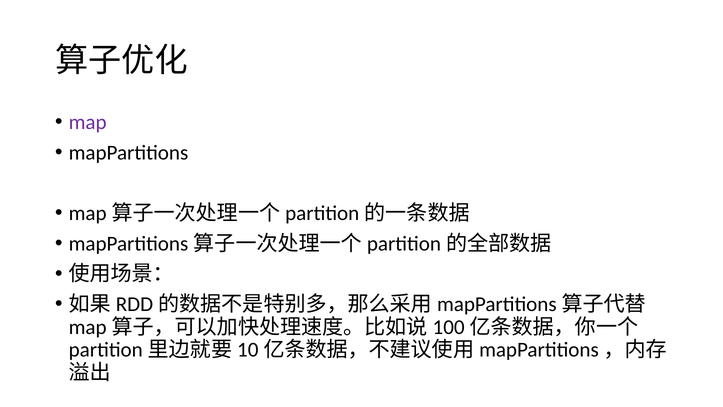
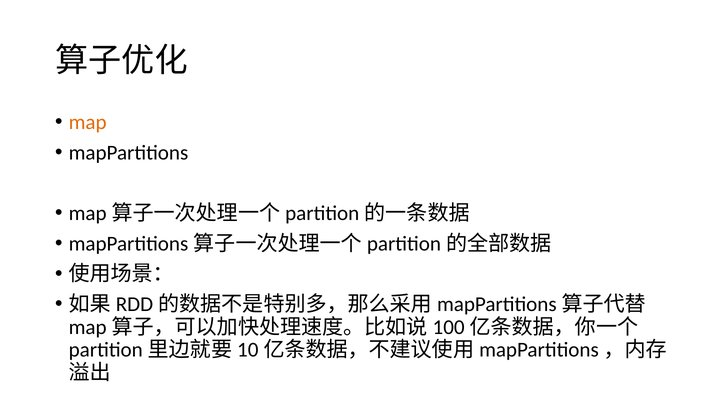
map colour: purple -> orange (88, 122)
